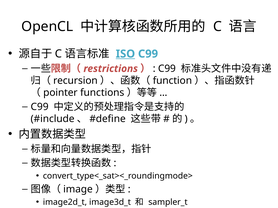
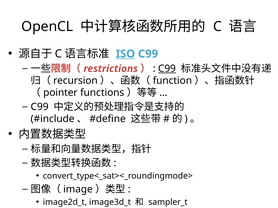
C99 underline: none -> present (167, 69)
